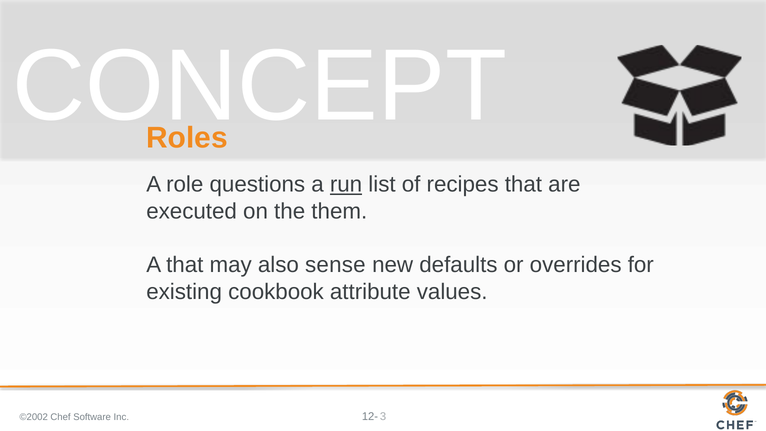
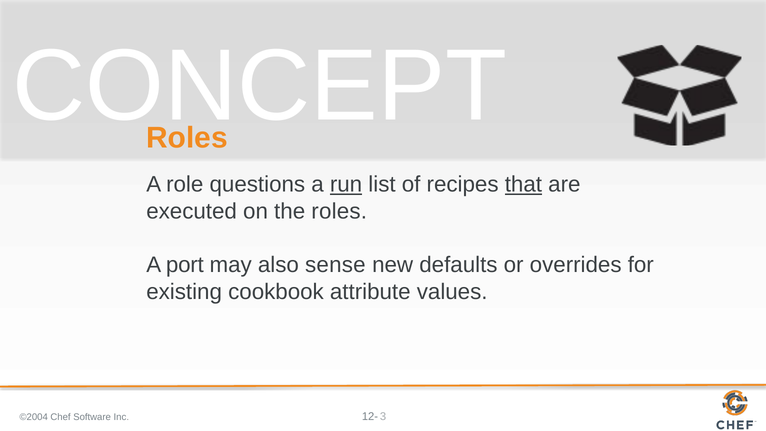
that underline: none -> present (523, 184)
the them: them -> roles (339, 211)
A that: that -> port (185, 265)
©2002: ©2002 -> ©2004 (34, 417)
